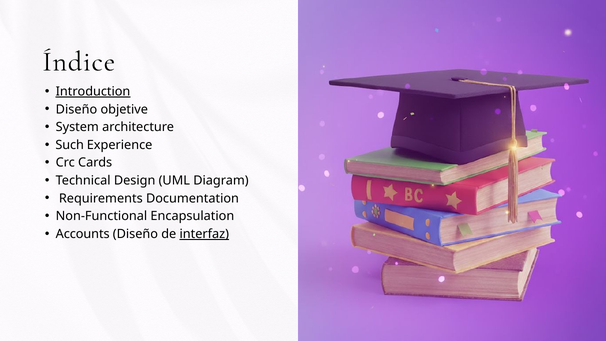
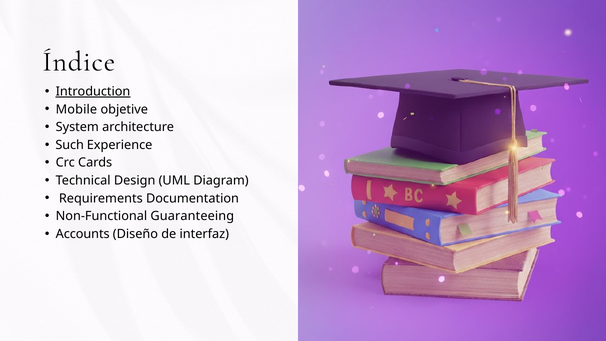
Diseño: Diseño -> Mobile (76, 109)
Encapsulation: Encapsulation -> Guaranteeing (192, 216)
interfaz underline: present -> none (204, 234)
